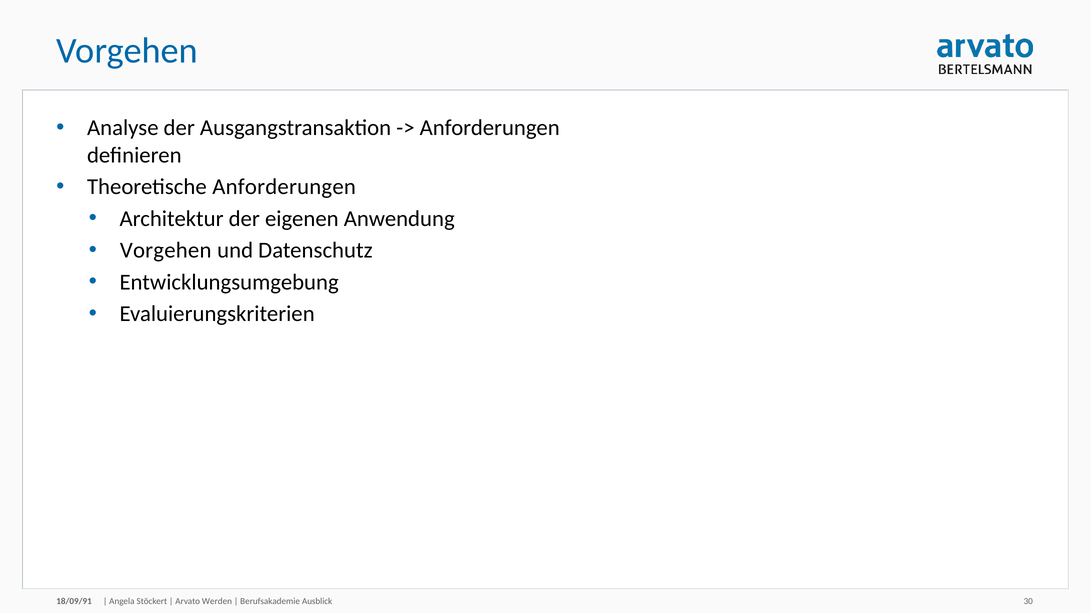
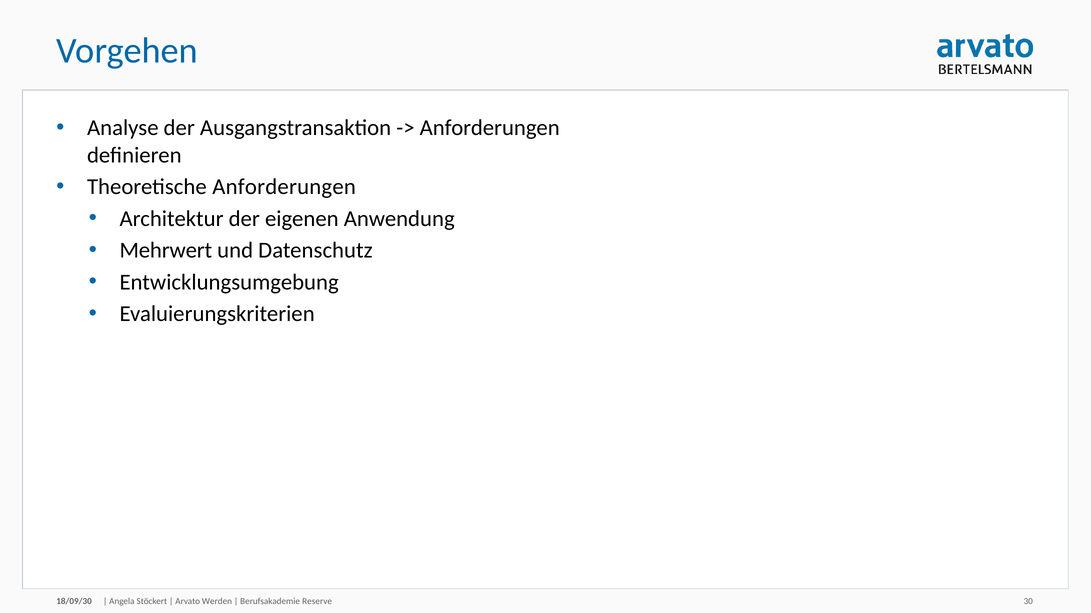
Vorgehen: Vorgehen -> Mehrwert (166, 251)
18/09/91: 18/09/91 -> 18/09/30 (74, 602)
Ausblick: Ausblick -> Reserve (317, 602)
